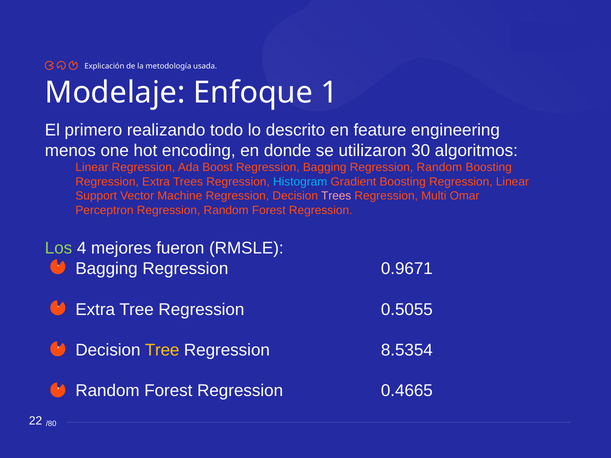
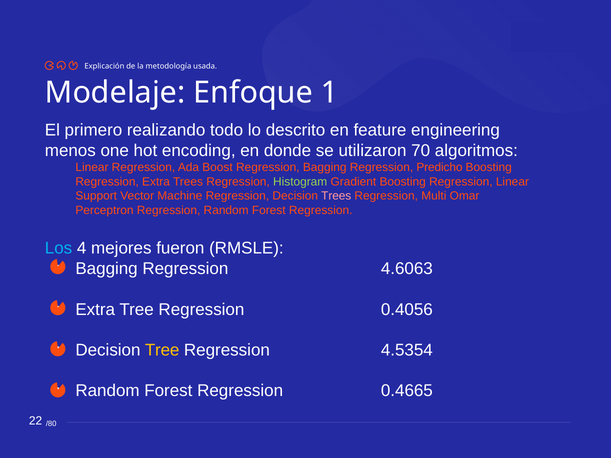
30: 30 -> 70 (421, 151)
Bagging Regression Random: Random -> Predicho (439, 168)
Histogram colour: light blue -> light green (300, 182)
Los colour: light green -> light blue (59, 248)
0.9671: 0.9671 -> 4.6063 (407, 269)
0.5055: 0.5055 -> 0.4056 (407, 310)
8.5354: 8.5354 -> 4.5354 (407, 350)
